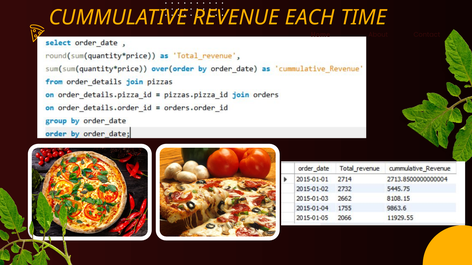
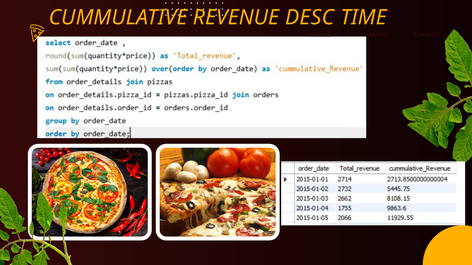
EACH: EACH -> DESC (310, 17)
